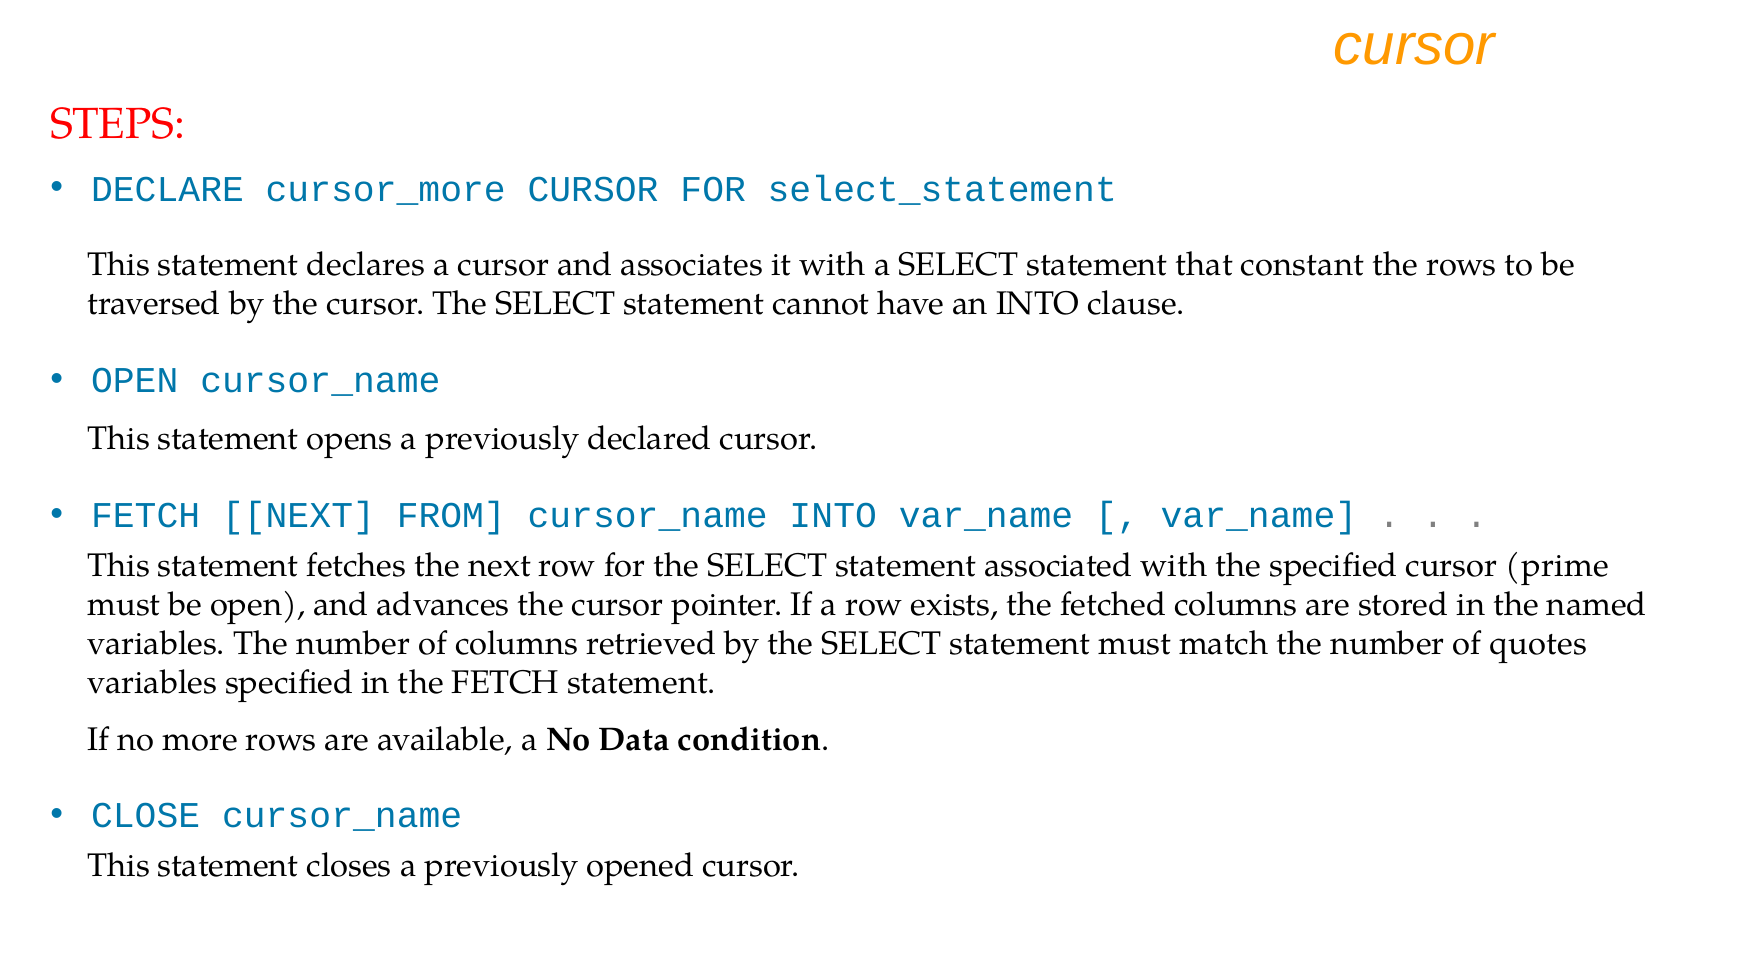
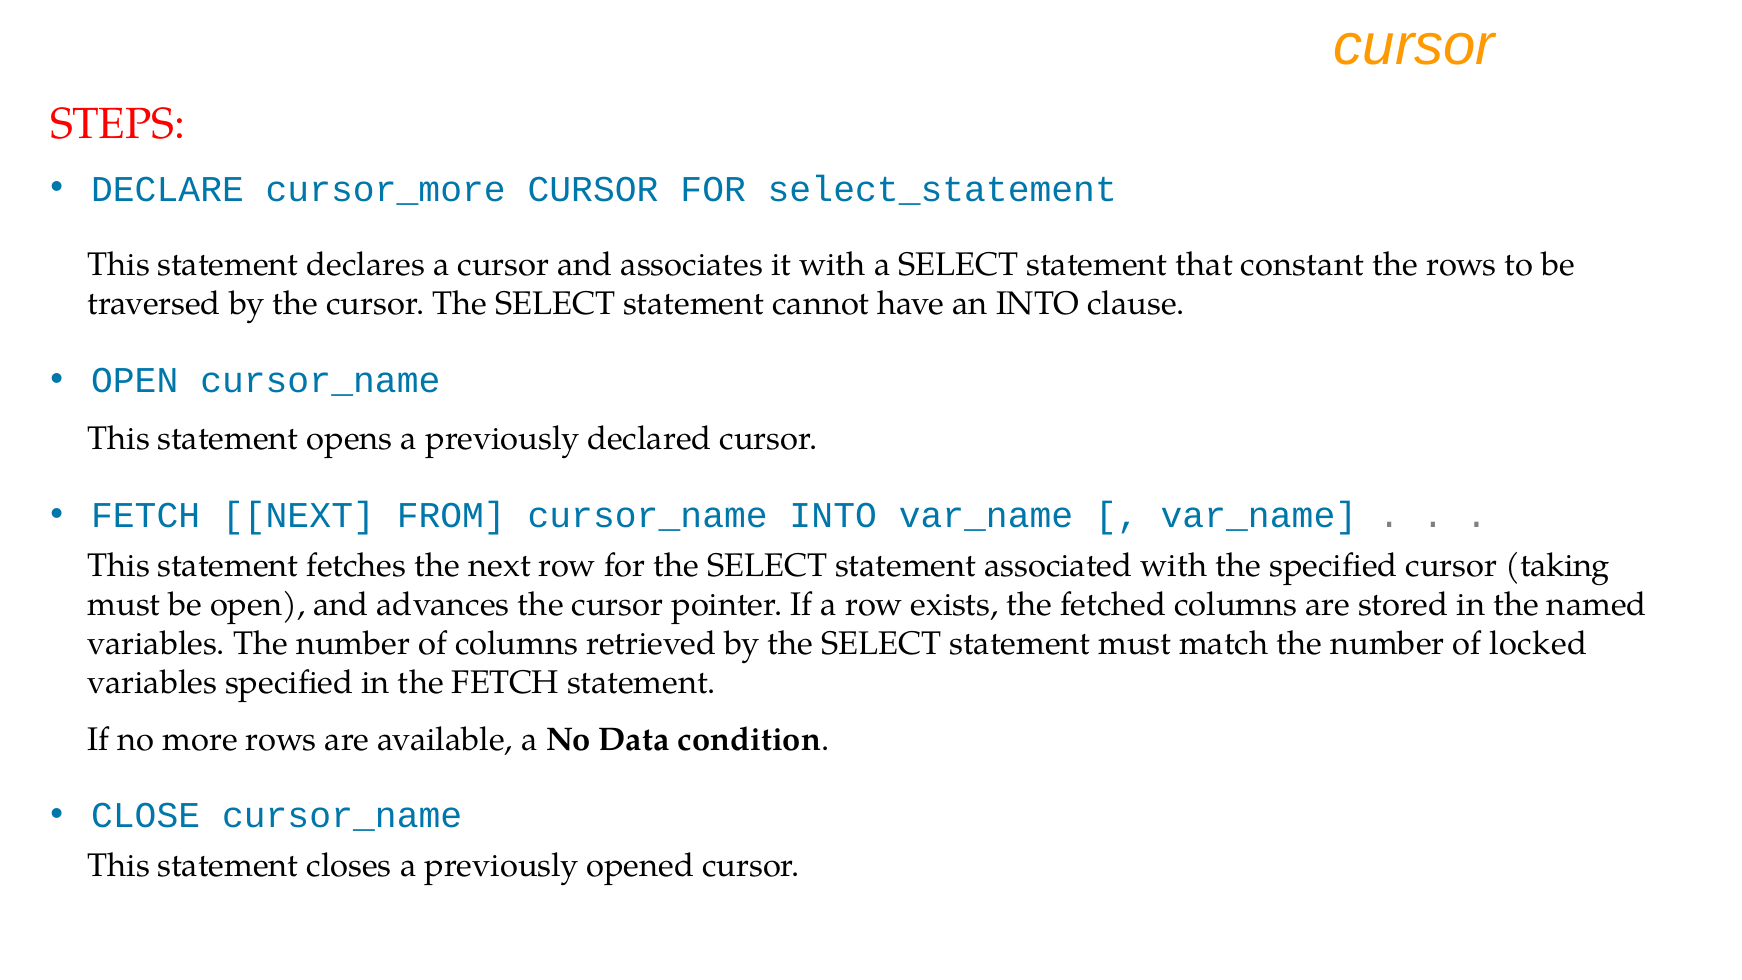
prime: prime -> taking (1558, 565)
quotes: quotes -> locked (1538, 644)
